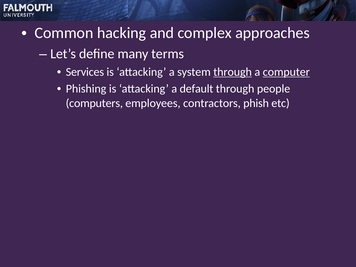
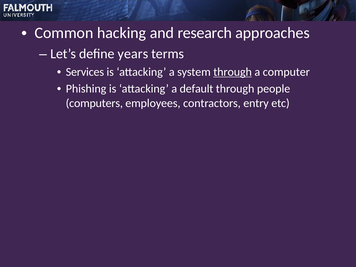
complex: complex -> research (205, 33)
many: many -> years (133, 54)
computer underline: present -> none (286, 72)
phish: phish -> entry (256, 103)
